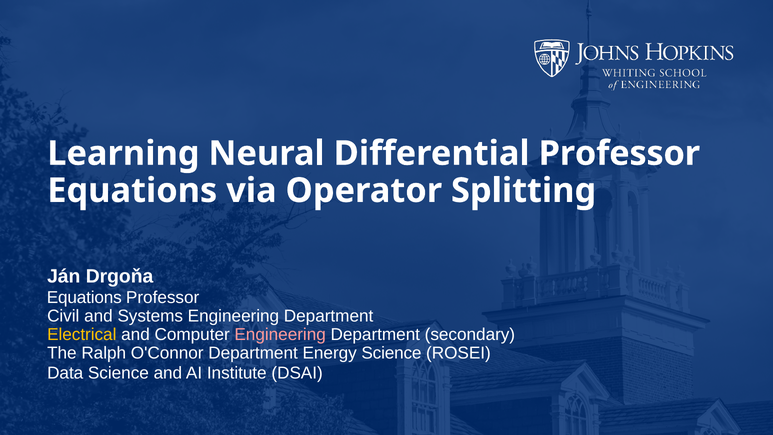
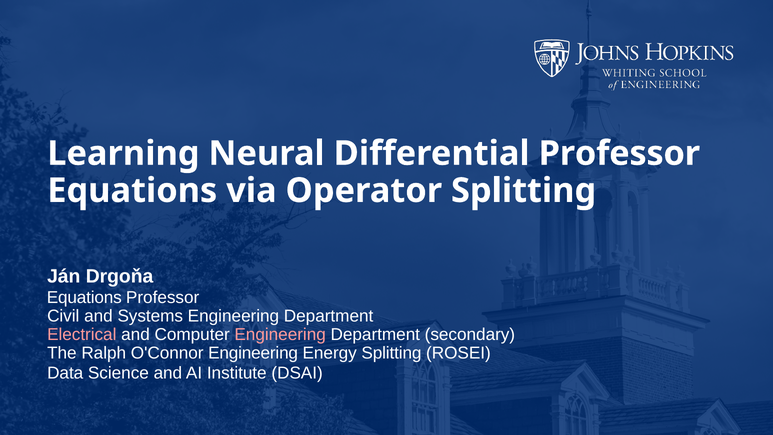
Electrical colour: yellow -> pink (82, 334)
O'Connor Department: Department -> Engineering (253, 353)
Energy Science: Science -> Splitting (391, 353)
